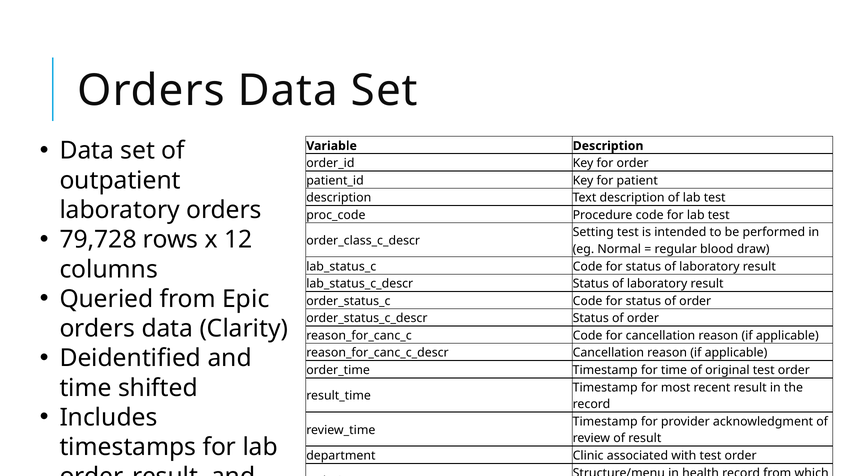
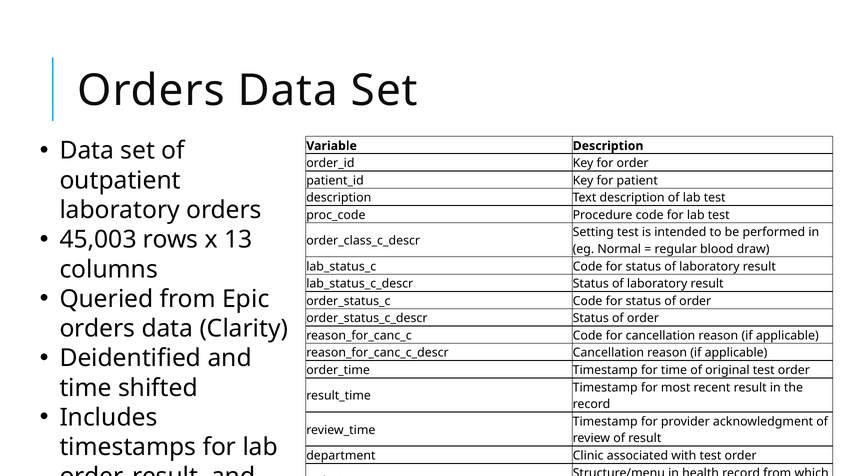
79,728: 79,728 -> 45,003 (98, 240)
12: 12 -> 13 (238, 240)
